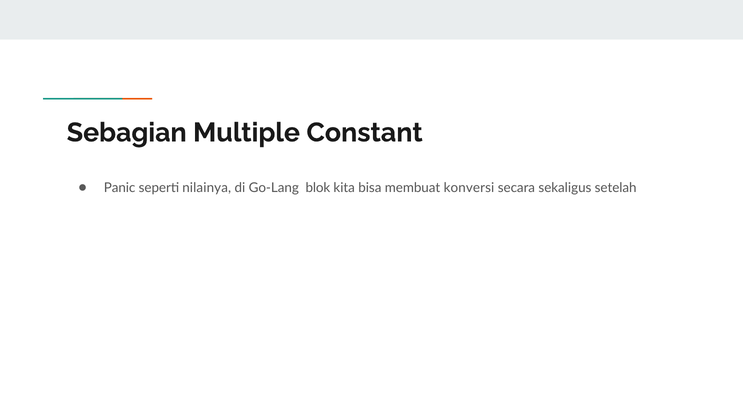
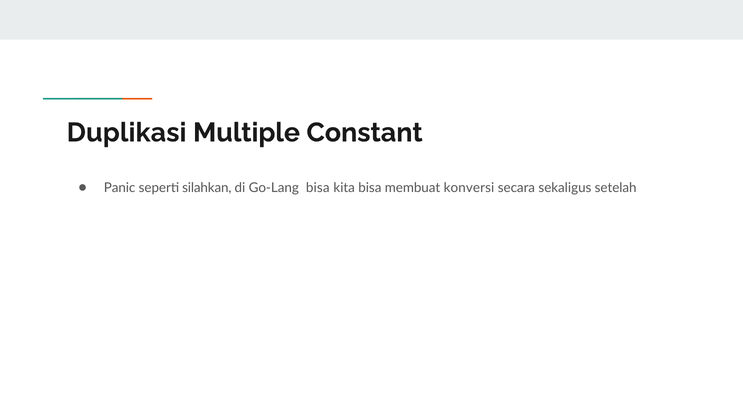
Sebagian: Sebagian -> Duplikasi (127, 133)
nilainya: nilainya -> silahkan (207, 188)
Go-Lang blok: blok -> bisa (318, 188)
